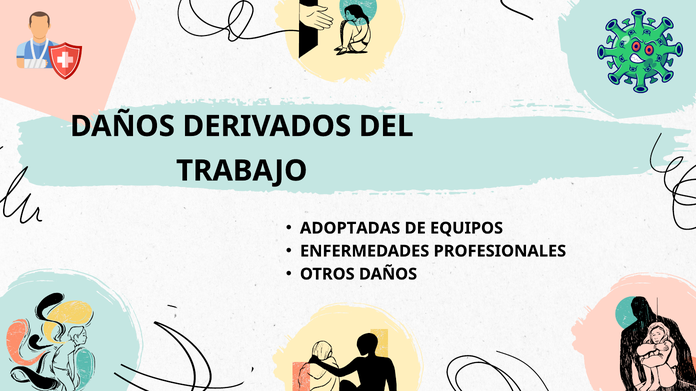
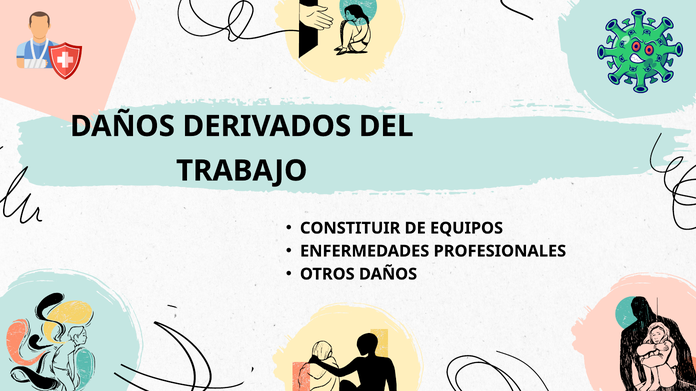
ADOPTADAS: ADOPTADAS -> CONSTITUIR (350, 228)
